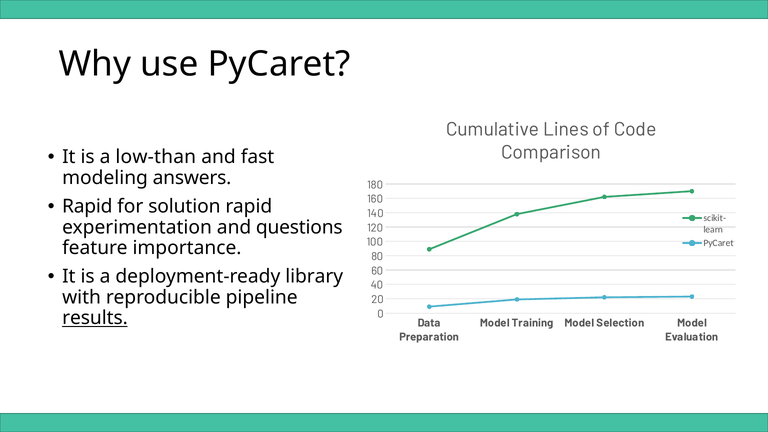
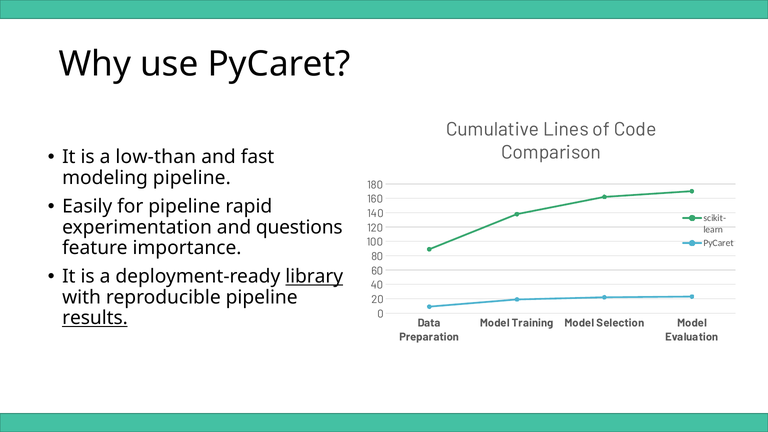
modeling answers: answers -> pipeline (192, 178)
Rapid: Rapid -> Easily (87, 206)
for solution: solution -> pipeline (184, 206)
library underline: none -> present (314, 277)
